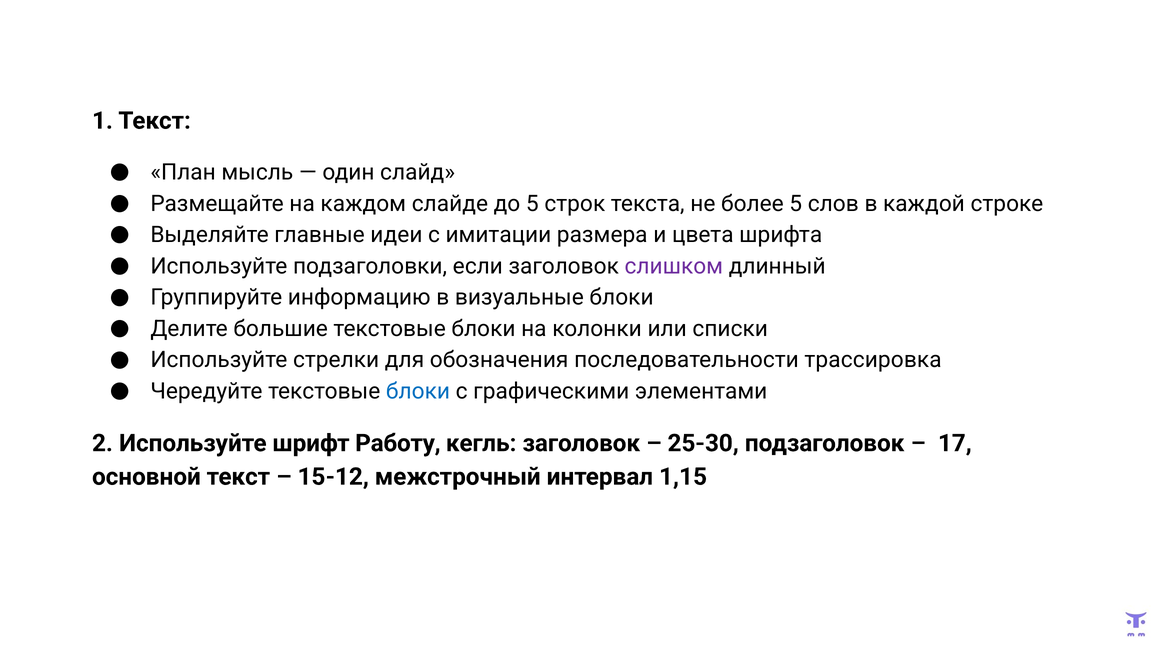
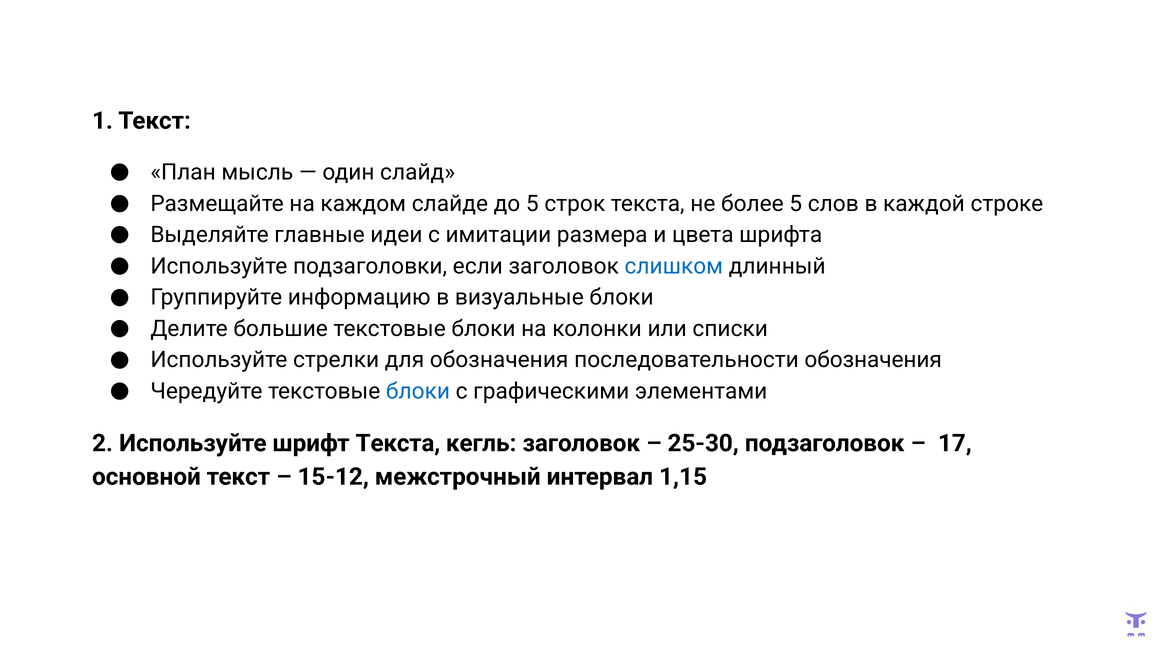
слишком colour: purple -> blue (674, 266)
последовательности трассировка: трассировка -> обозначения (873, 360)
шрифт Работу: Работу -> Текста (398, 444)
